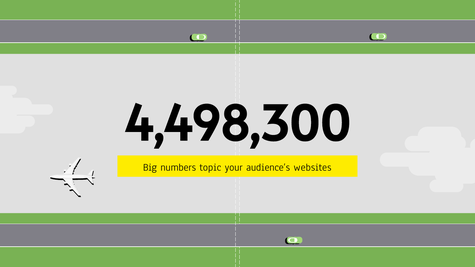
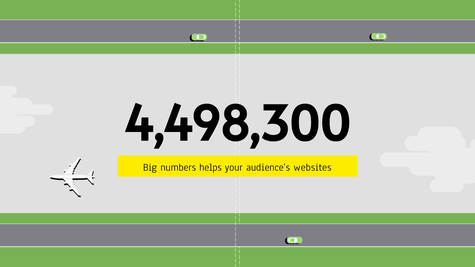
topic: topic -> helps (210, 167)
